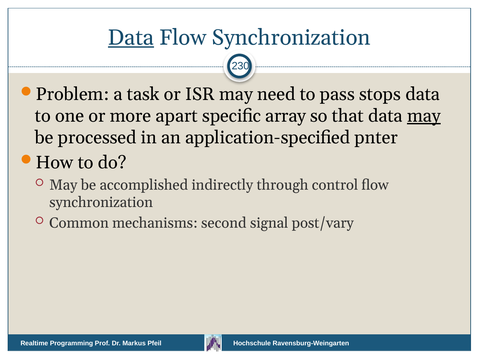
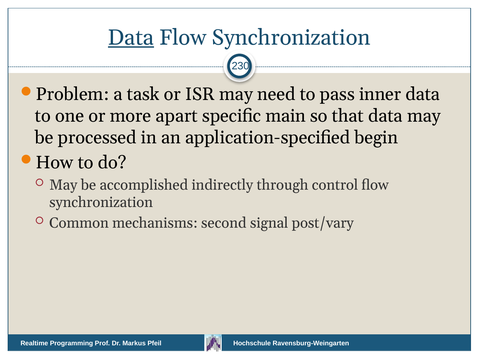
stops: stops -> inner (380, 94)
array: array -> main (286, 116)
may underline: present -> none (424, 116)
pnter: pnter -> begin (376, 138)
